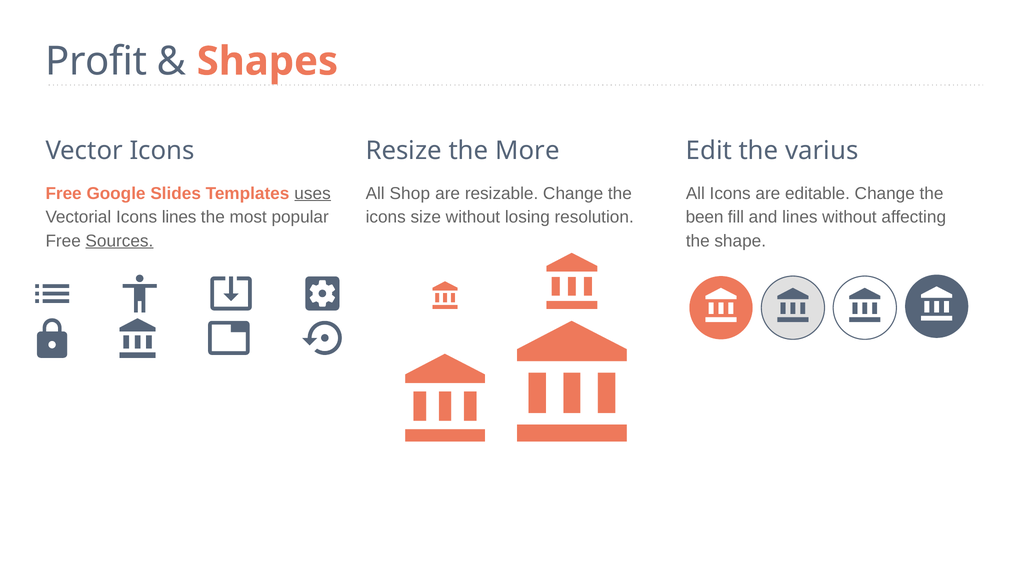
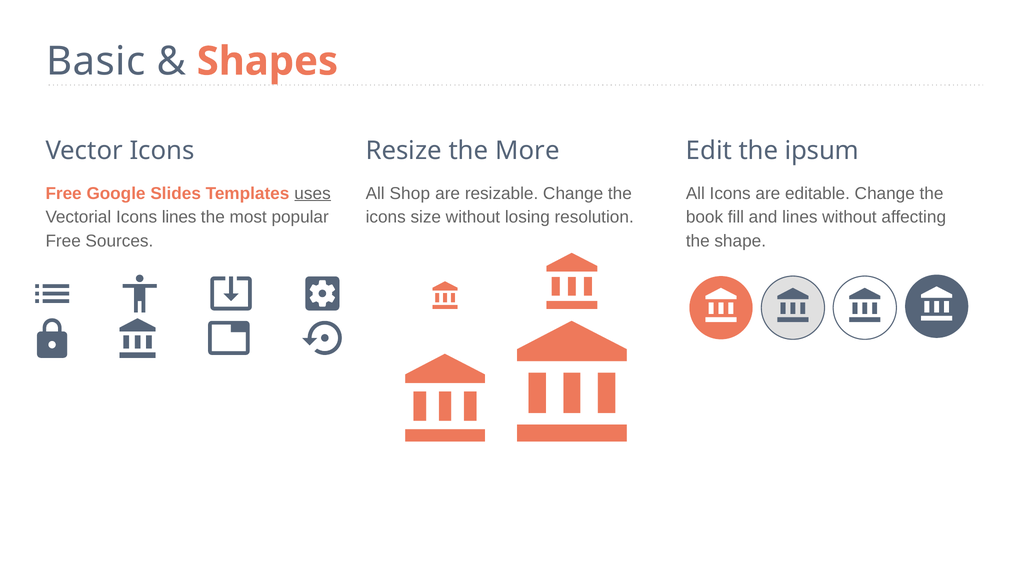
Profit: Profit -> Basic (96, 61)
varius: varius -> ipsum (822, 150)
been: been -> book (705, 217)
Sources underline: present -> none (119, 241)
